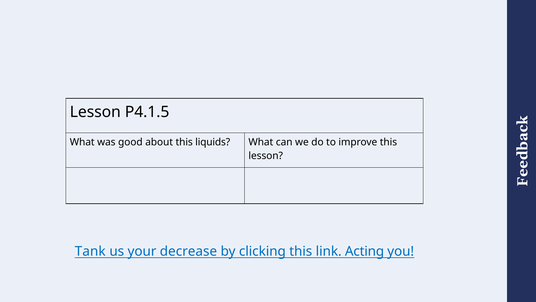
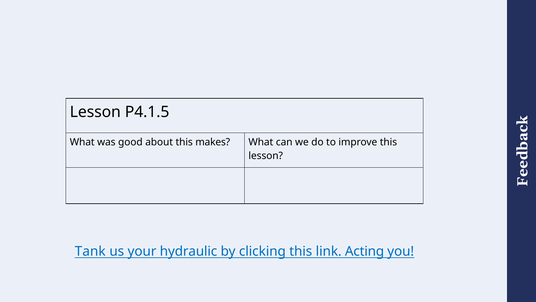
liquids: liquids -> makes (213, 142)
decrease: decrease -> hydraulic (189, 251)
